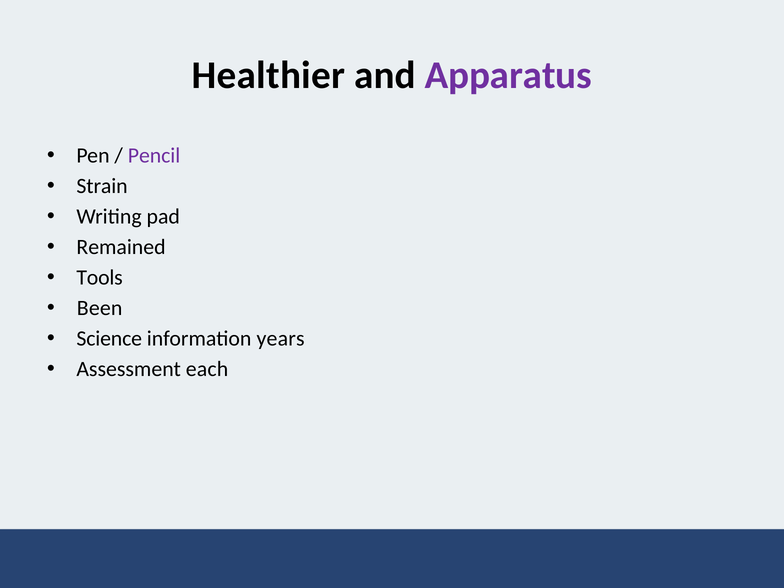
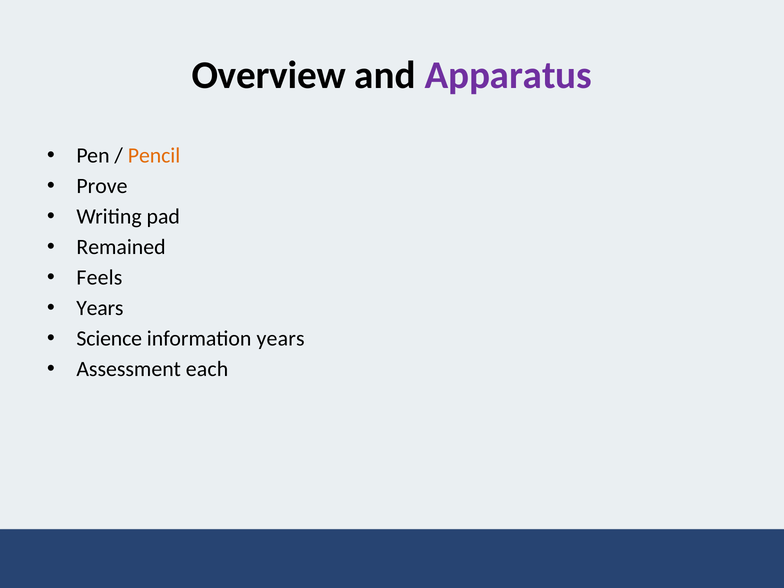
Healthier: Healthier -> Overview (269, 75)
Pencil colour: purple -> orange (154, 156)
Strain: Strain -> Prove (102, 186)
Tools: Tools -> Feels (99, 278)
Been: Been -> Years (100, 308)
